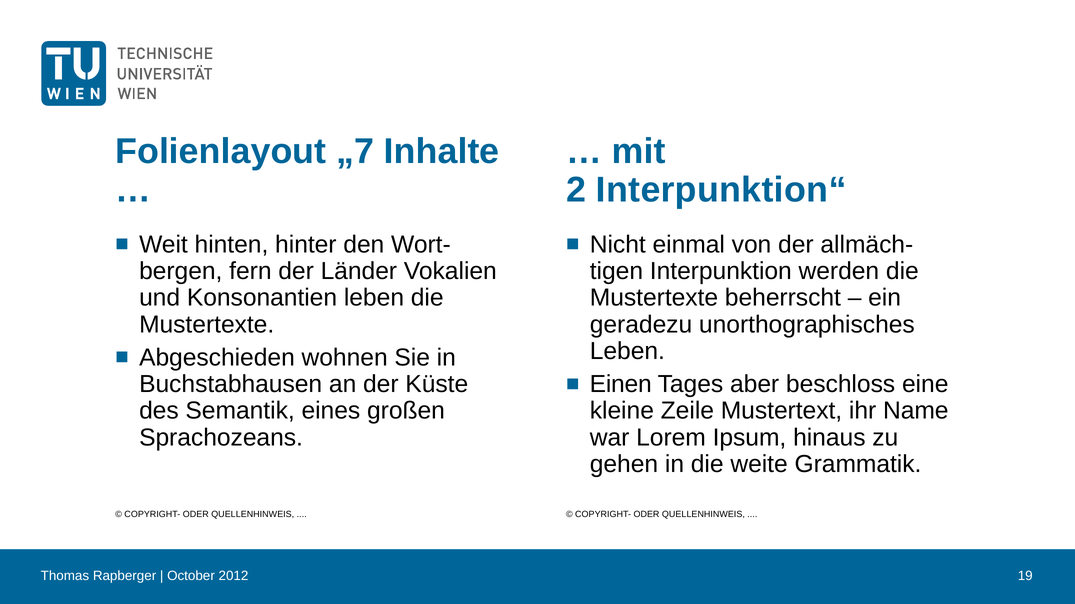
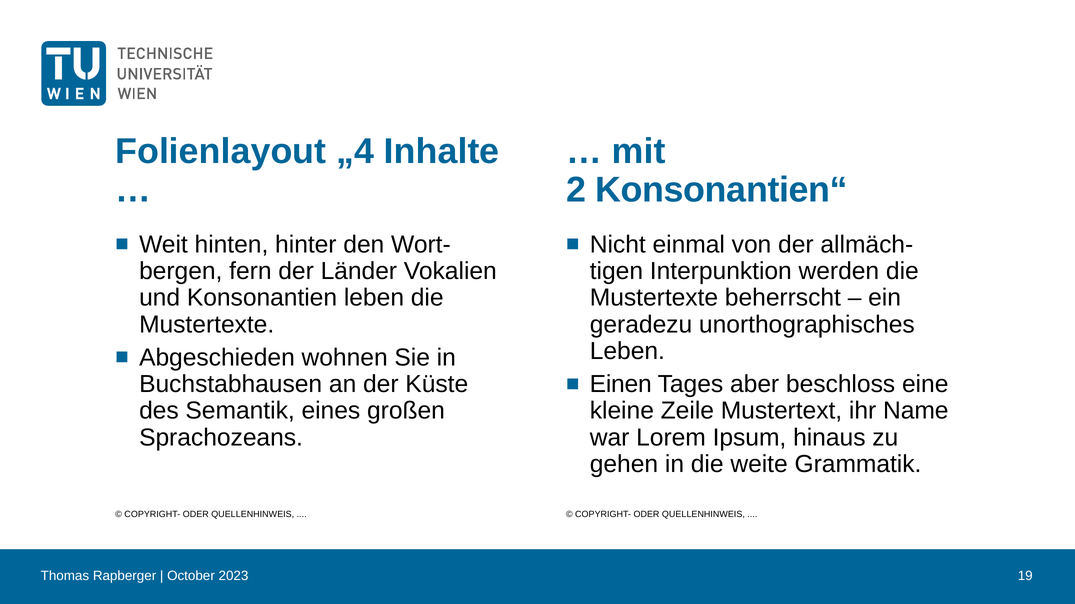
„7: „7 -> „4 (355, 151)
Interpunktion“: Interpunktion“ -> Konsonantien“ (721, 190)
2012: 2012 -> 2023 (233, 577)
